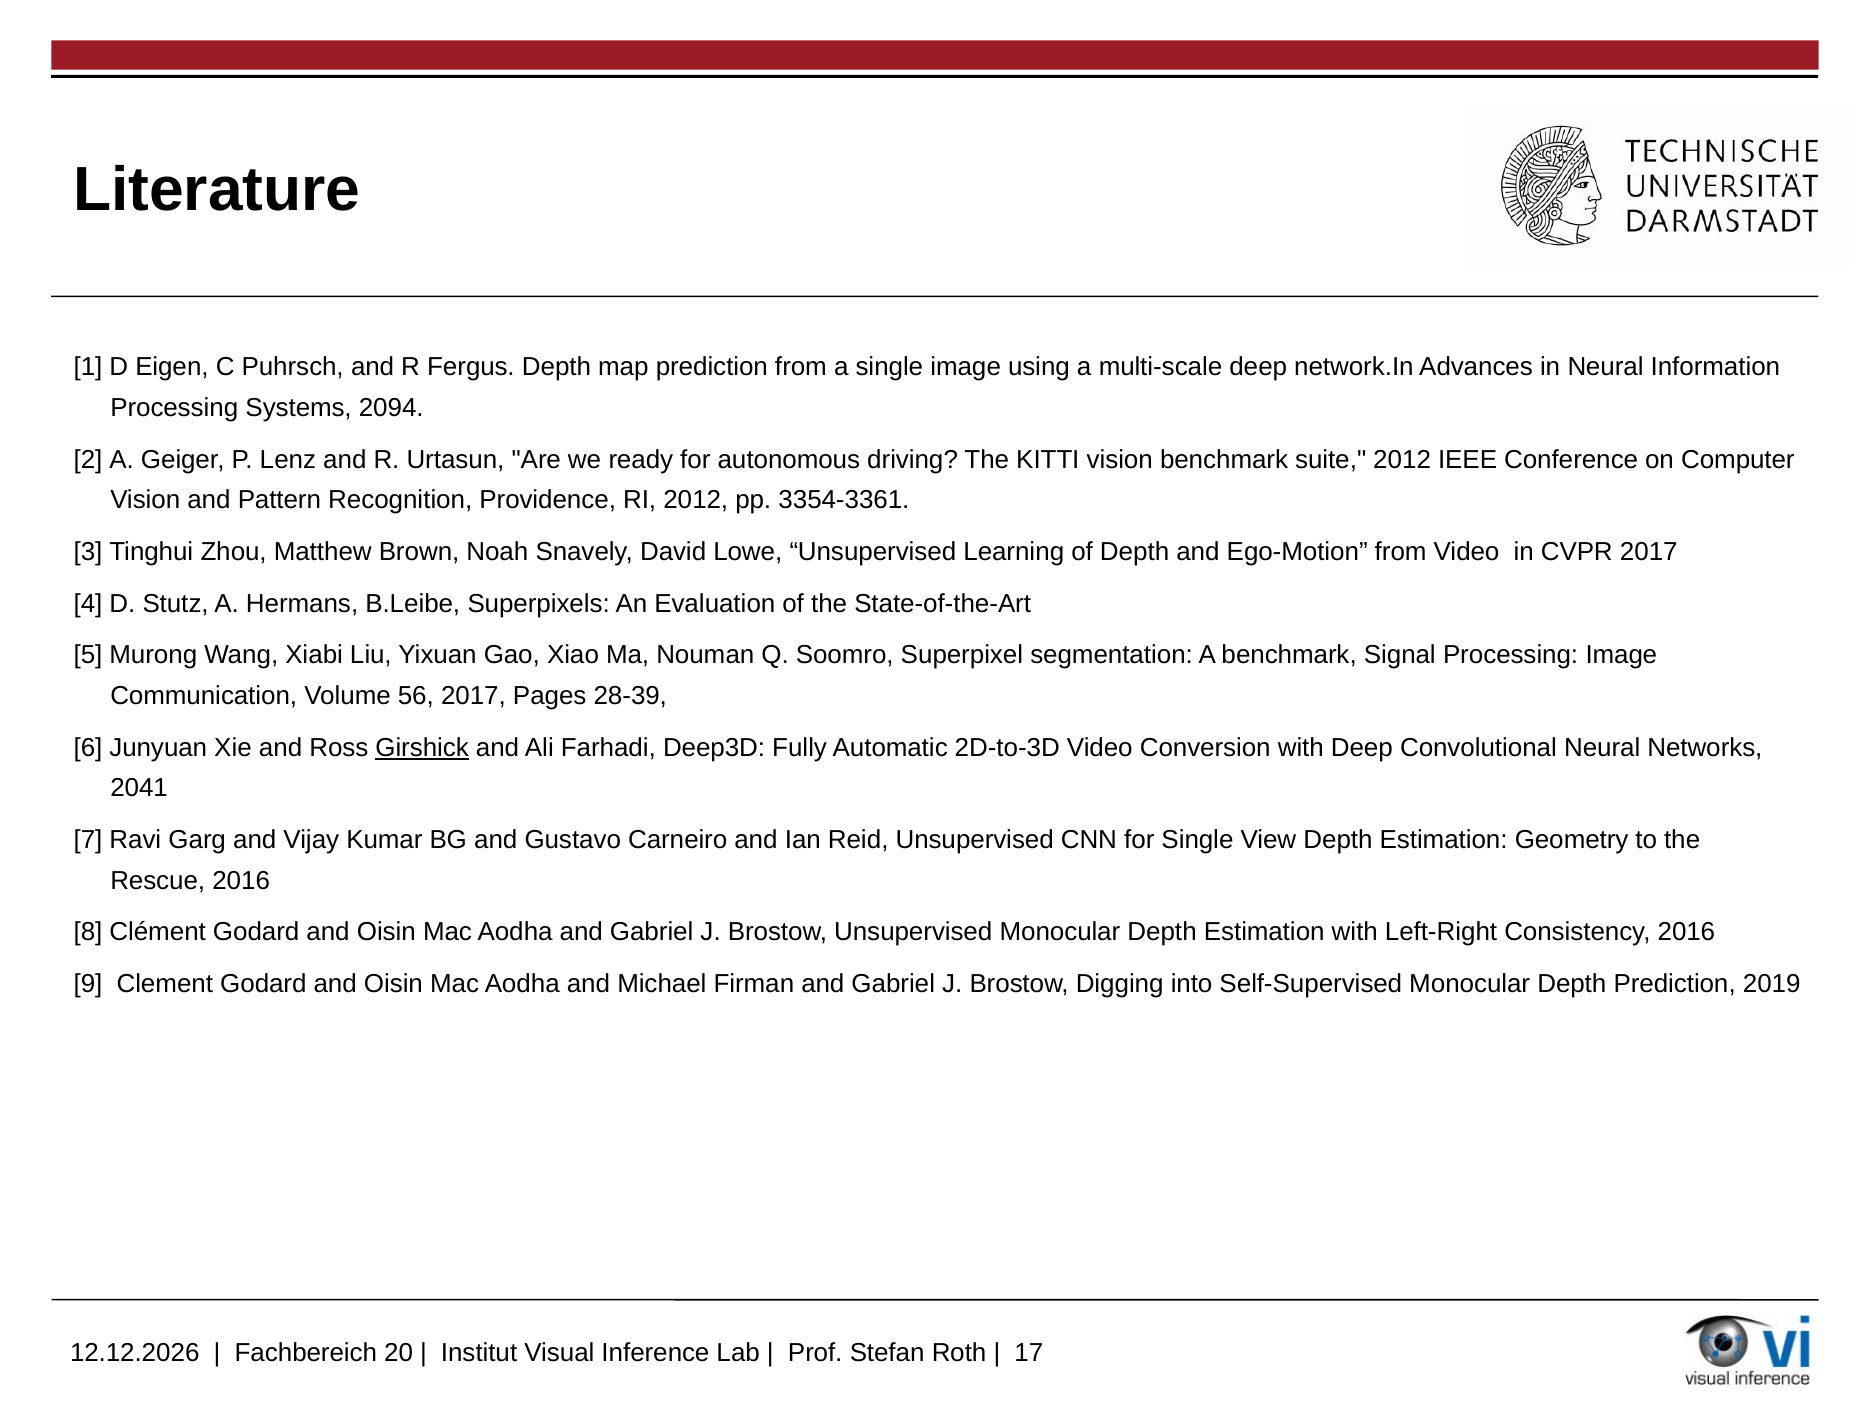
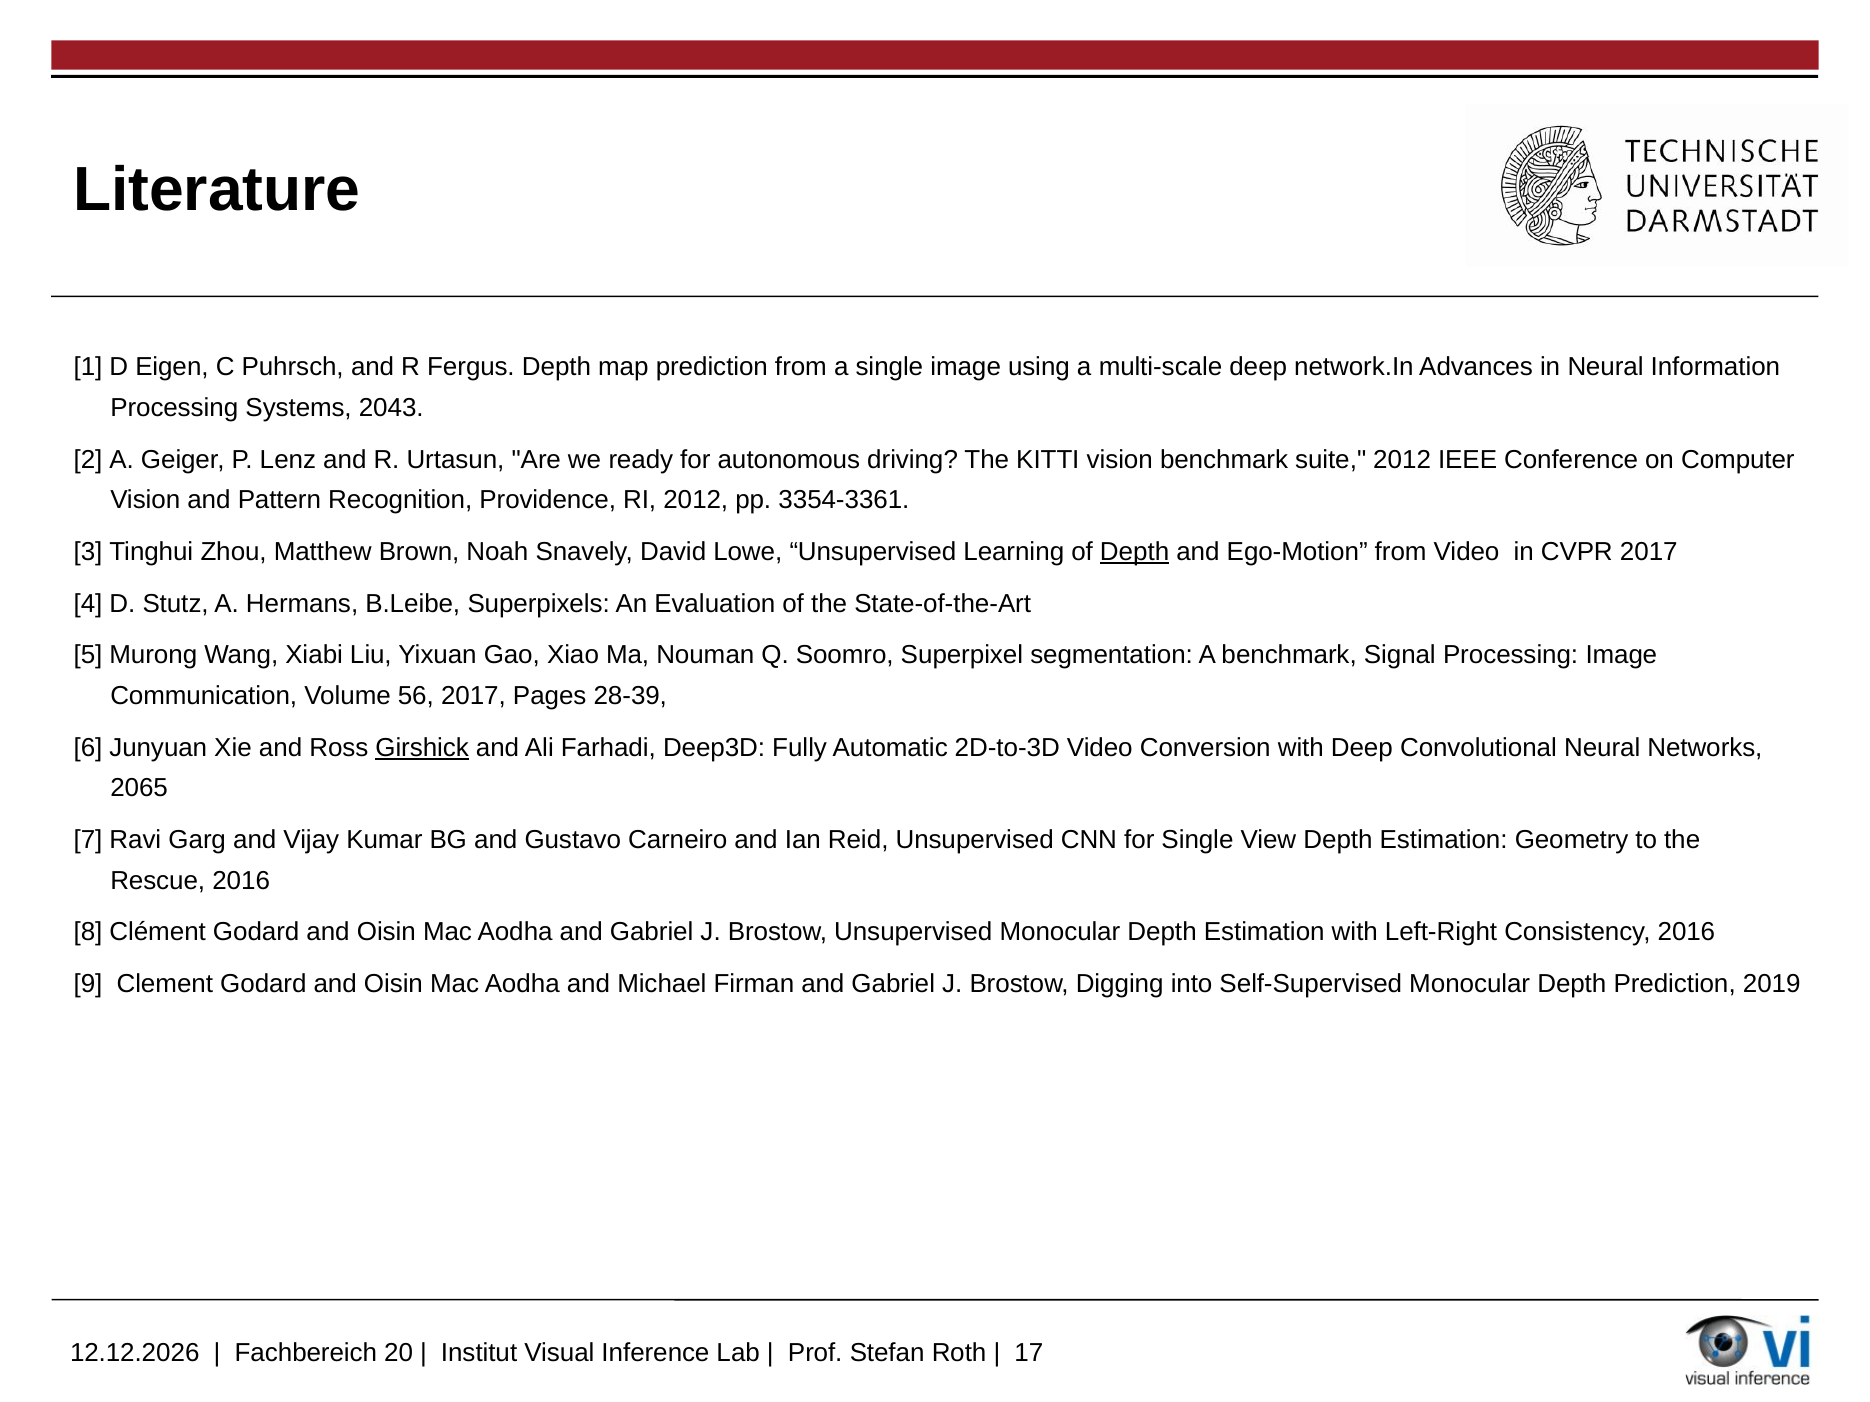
2094: 2094 -> 2043 (391, 408)
Depth underline: none -> present (1135, 552)
2041: 2041 -> 2065 (139, 788)
